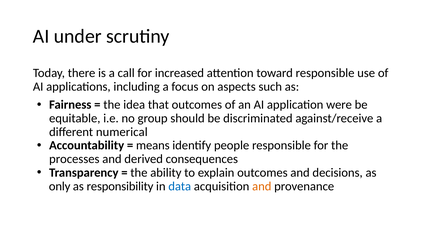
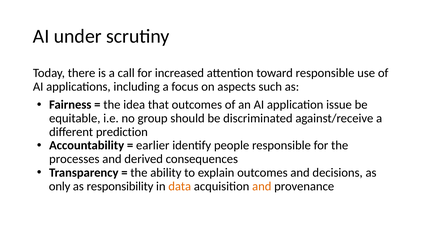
were: were -> issue (339, 105)
numerical: numerical -> prediction (122, 132)
means: means -> earlier (153, 145)
data colour: blue -> orange (180, 186)
